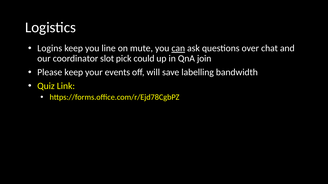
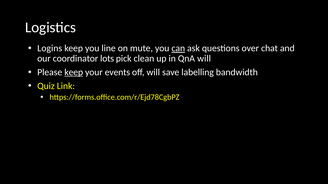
slot: slot -> lots (107, 59)
could: could -> clean (144, 59)
QnA join: join -> will (204, 59)
keep underline: none -> present (74, 72)
